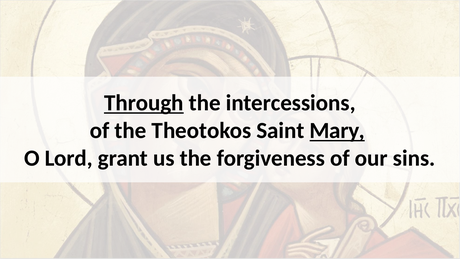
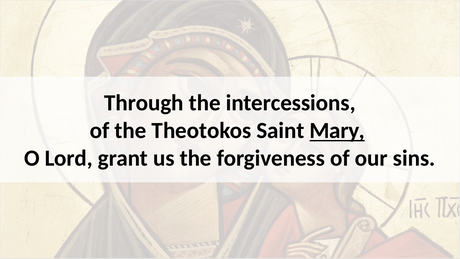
Through underline: present -> none (144, 103)
